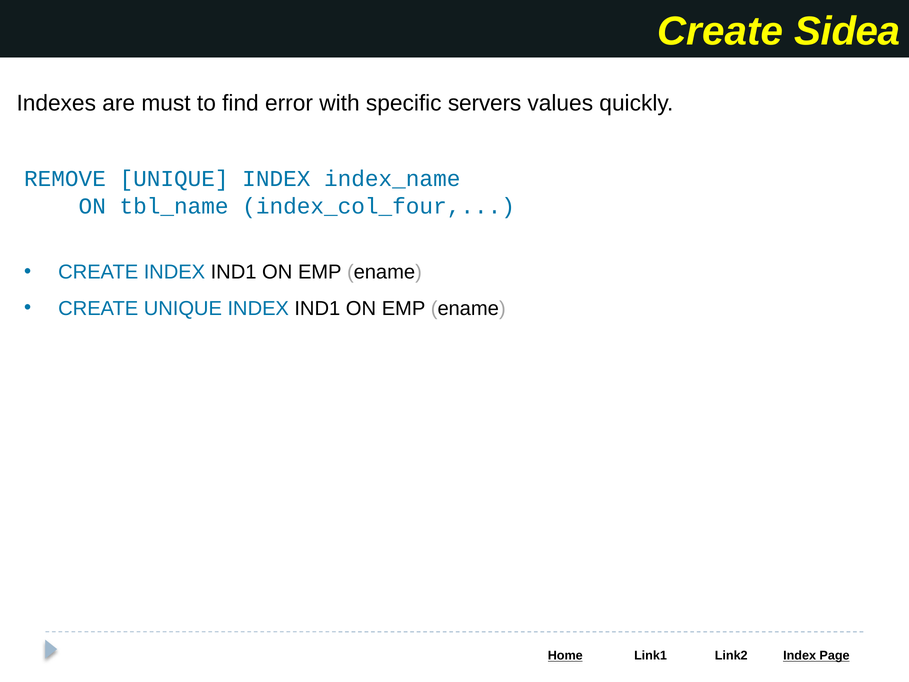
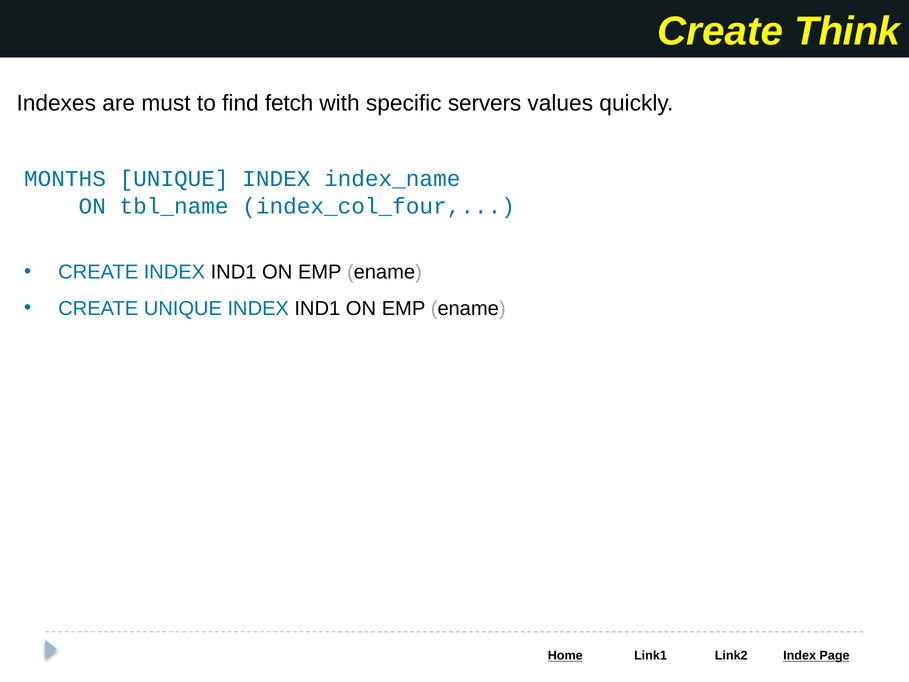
Sidea: Sidea -> Think (847, 32)
error: error -> fetch (289, 103)
REMOVE: REMOVE -> MONTHS (65, 179)
